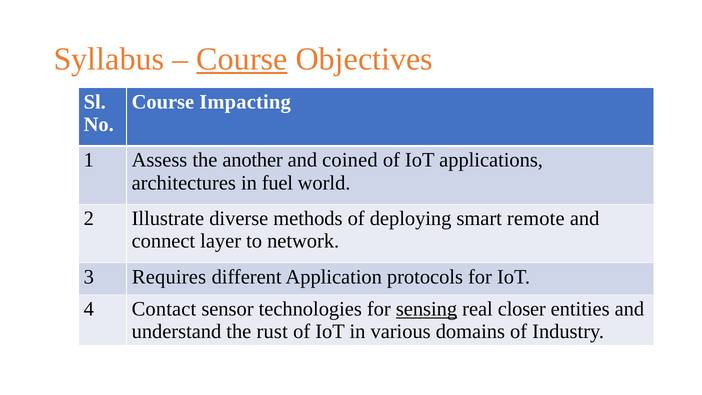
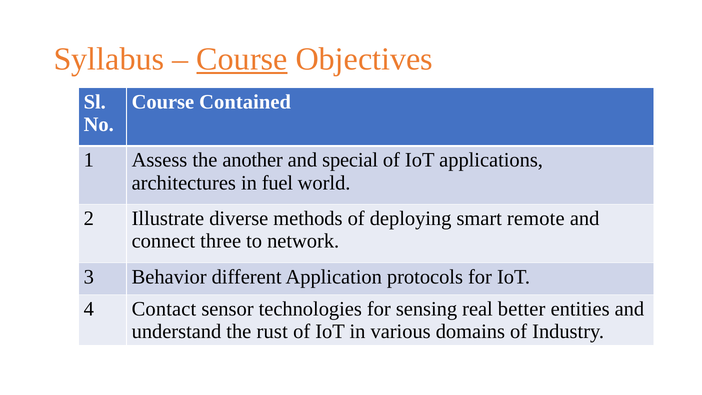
Impacting: Impacting -> Contained (245, 102)
coined: coined -> special (350, 160)
layer: layer -> three (221, 241)
Requires: Requires -> Behavior (169, 277)
sensing underline: present -> none (427, 309)
closer: closer -> better (522, 309)
